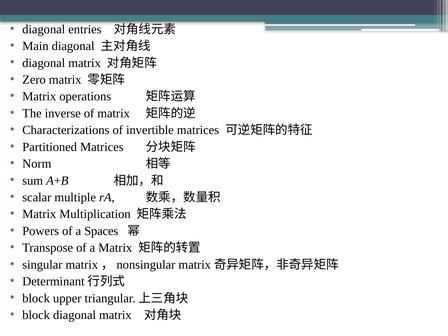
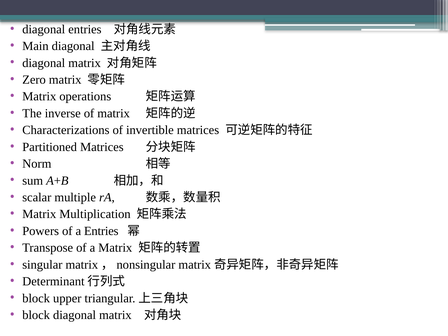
a Spaces: Spaces -> Entries (101, 231)
